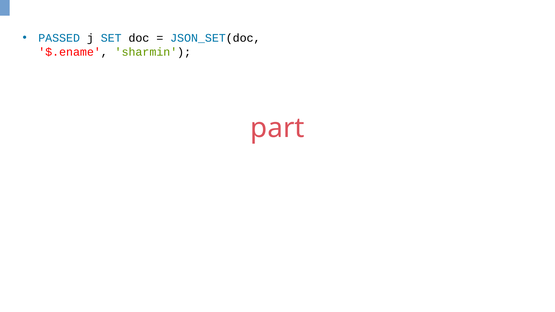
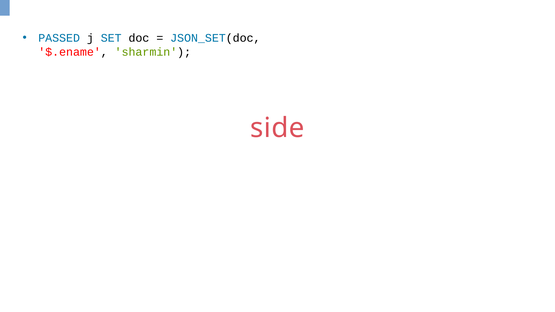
part: part -> side (277, 128)
